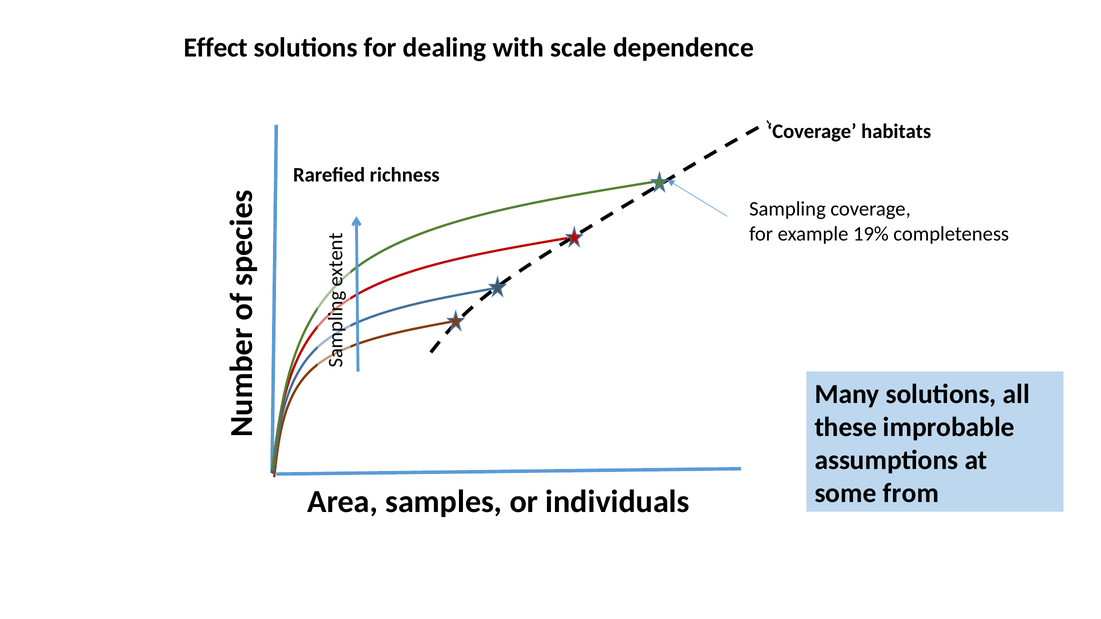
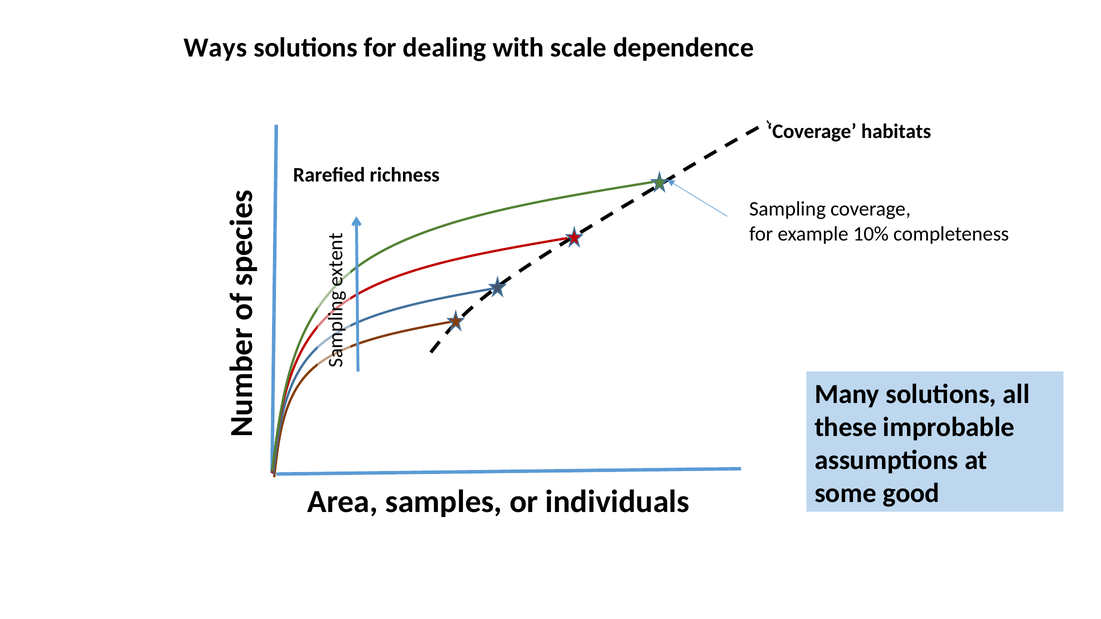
Effect: Effect -> Ways (215, 47)
19%: 19% -> 10% (871, 234)
from: from -> good (911, 493)
